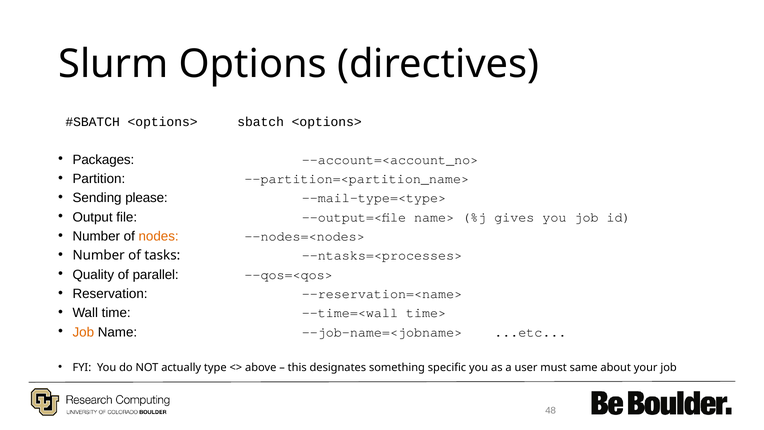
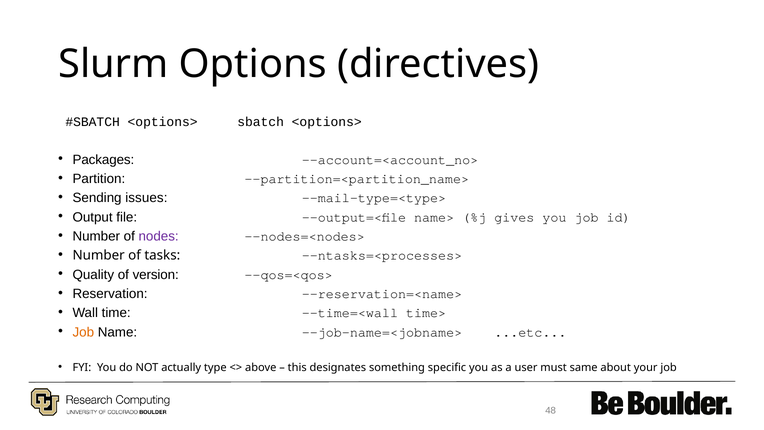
please: please -> issues (146, 198)
nodes colour: orange -> purple (159, 236)
parallel: parallel -> version (156, 274)
